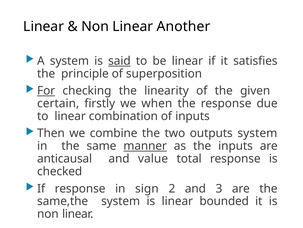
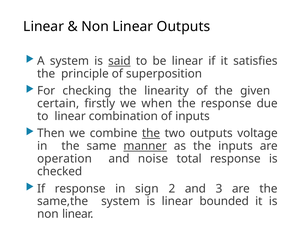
Linear Another: Another -> Outputs (183, 26)
For underline: present -> none (46, 91)
the underline: none -> present (151, 133)
outputs system: system -> voltage (257, 133)
anticausal: anticausal -> operation (64, 158)
value: value -> noise (153, 158)
